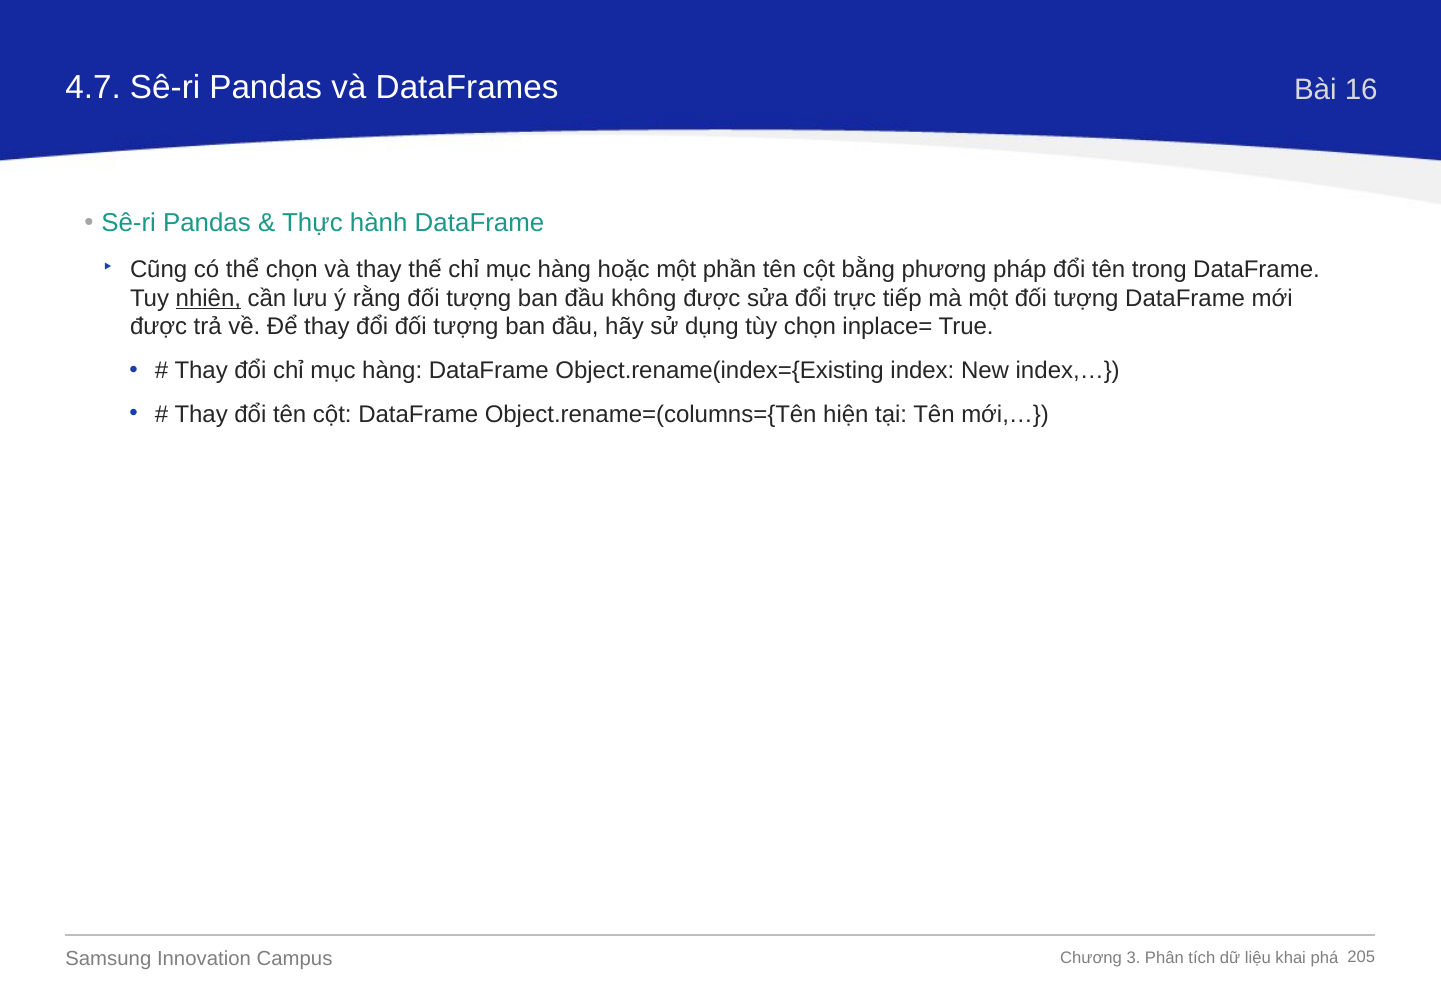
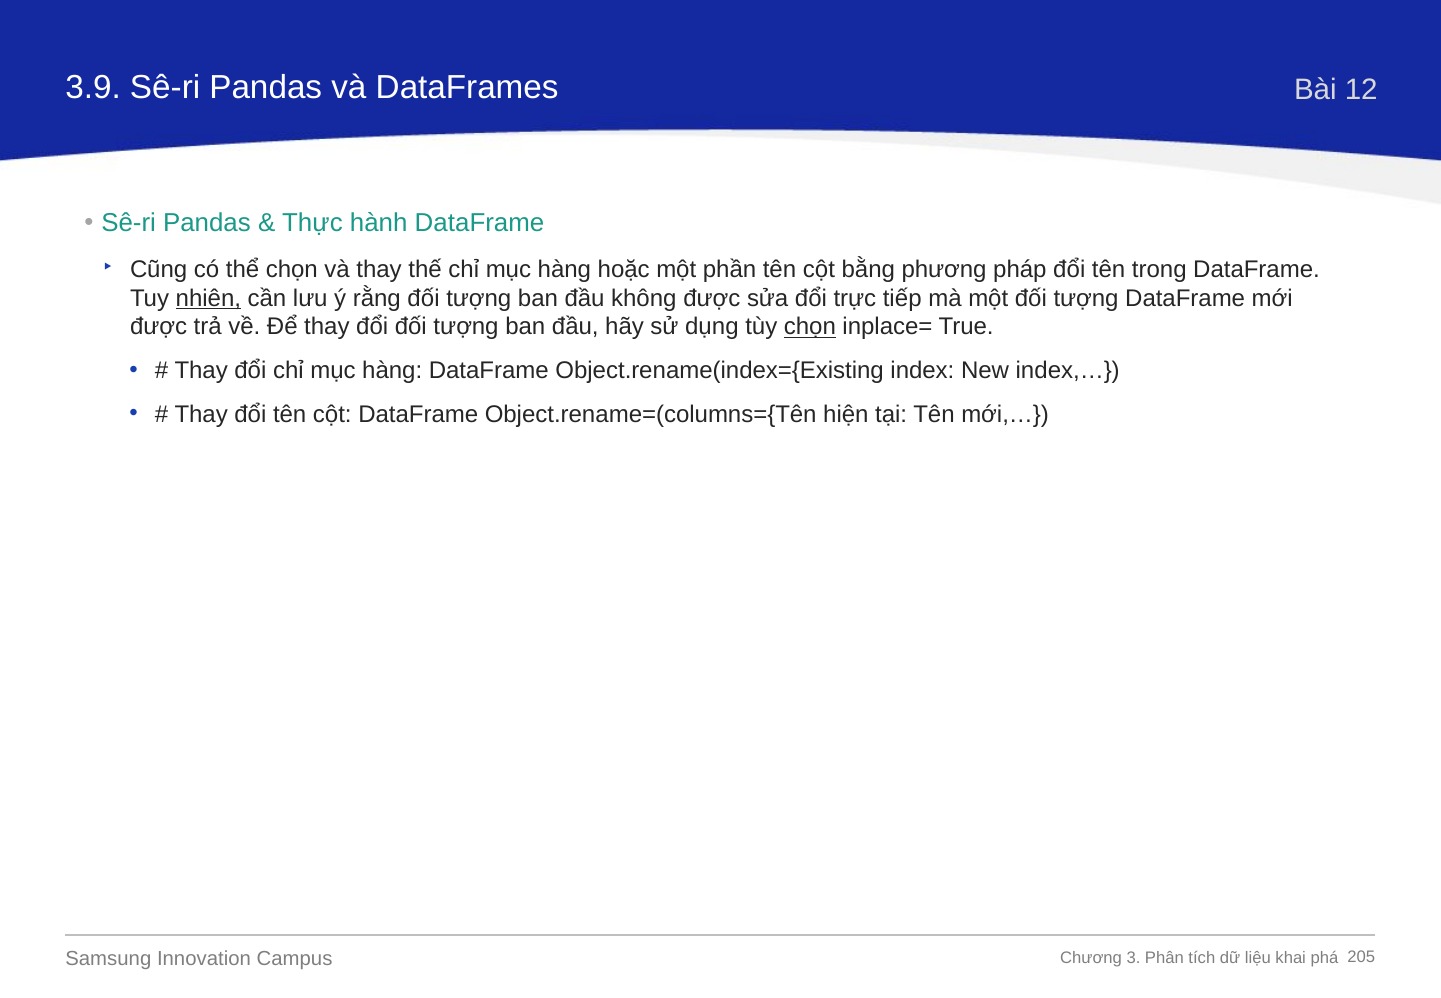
4.7: 4.7 -> 3.9 (93, 88)
16: 16 -> 12 (1361, 90)
chọn underline: none -> present (810, 327)
